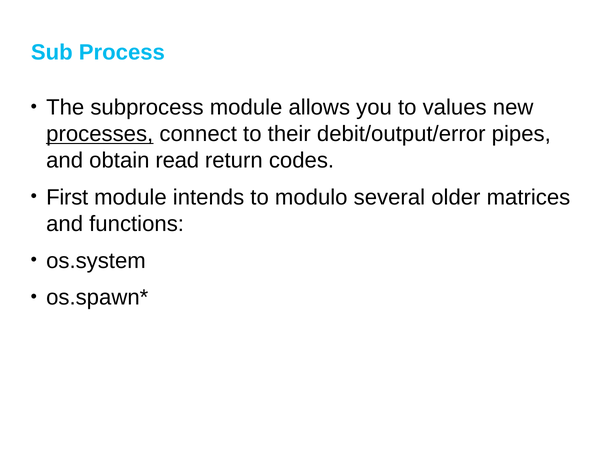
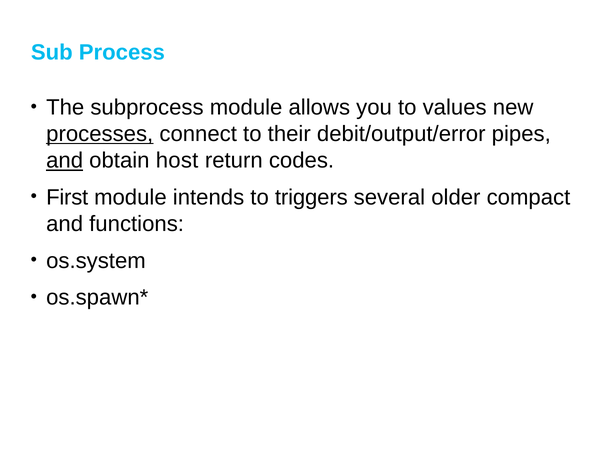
and underline: none -> present (65, 160)
read: read -> host (177, 160)
modulo: modulo -> triggers (311, 197)
matrices: matrices -> compact (528, 197)
